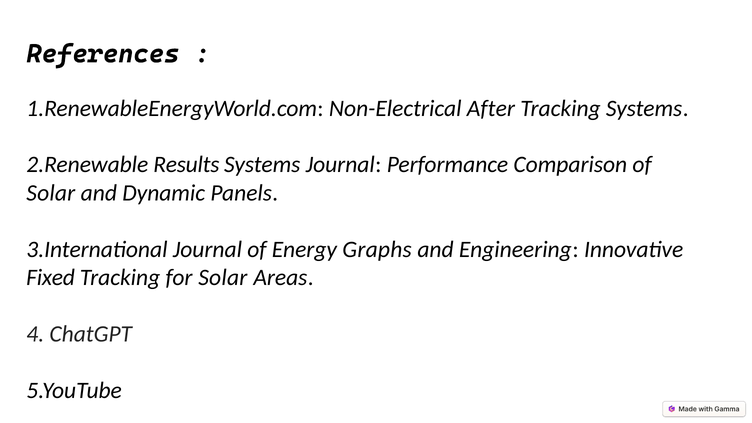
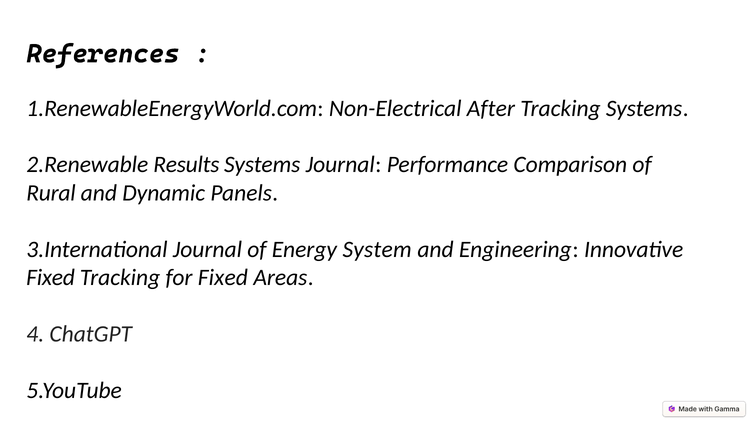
Solar: Solar -> Rural (51, 193)
Graphs: Graphs -> System (377, 249)
for Solar: Solar -> Fixed (223, 277)
